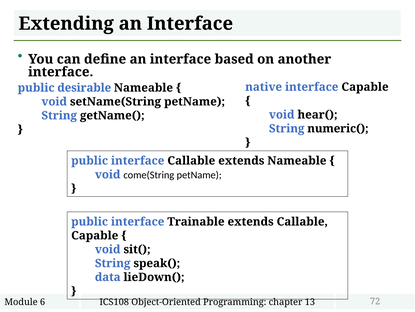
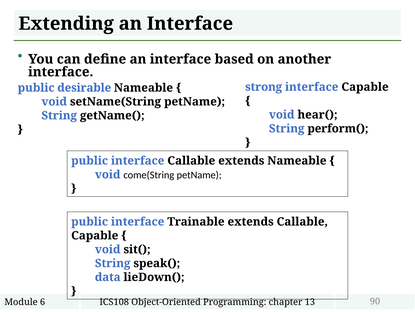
native: native -> strong (264, 87)
numeric(: numeric( -> perform( (338, 128)
72: 72 -> 90 (375, 301)
